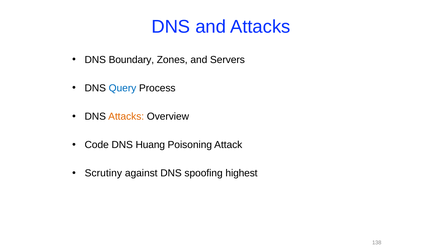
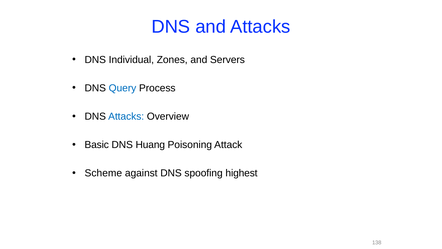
Boundary: Boundary -> Individual (131, 60)
Attacks colour: orange -> blue (126, 116)
Code: Code -> Basic (97, 145)
Scrutiny: Scrutiny -> Scheme (103, 173)
